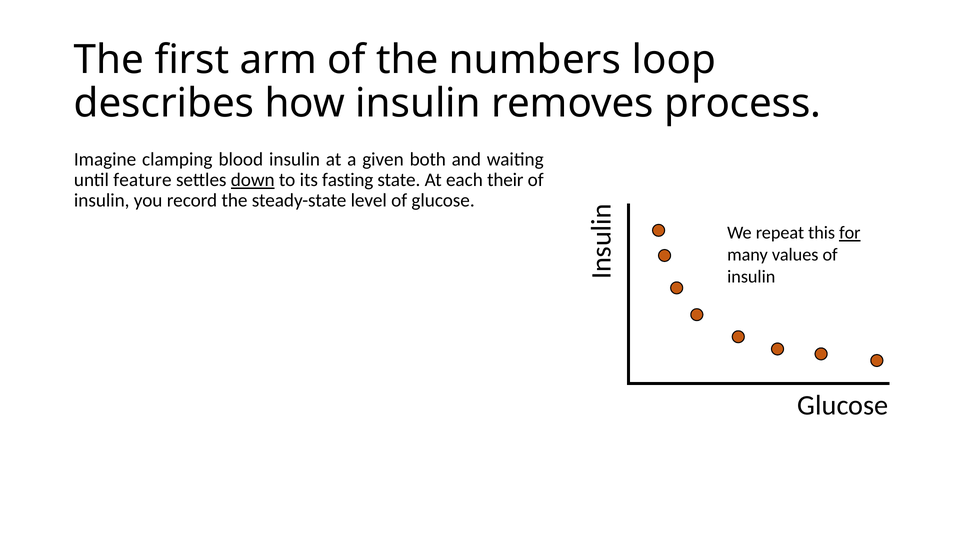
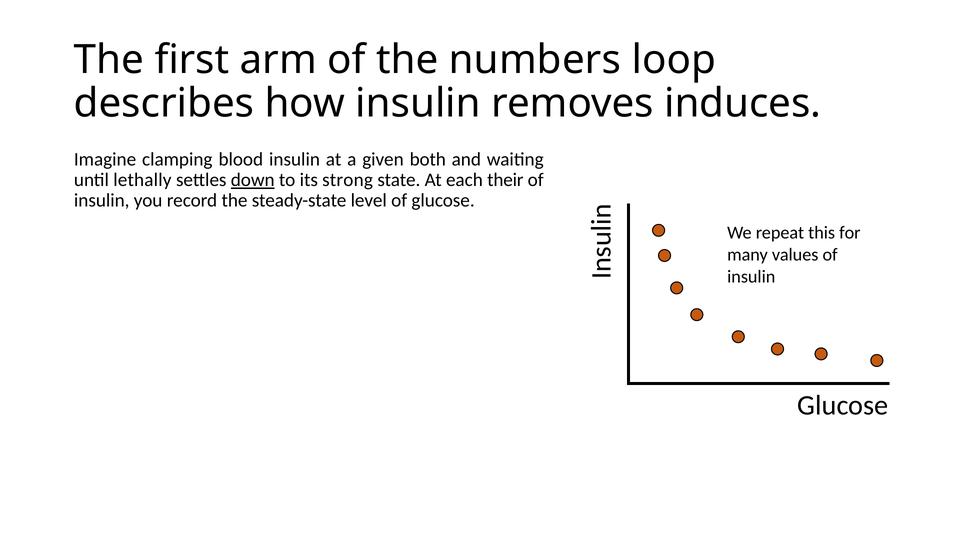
process: process -> induces (743, 103)
feature: feature -> lethally (142, 180)
fasting: fasting -> strong (348, 180)
for underline: present -> none (850, 233)
